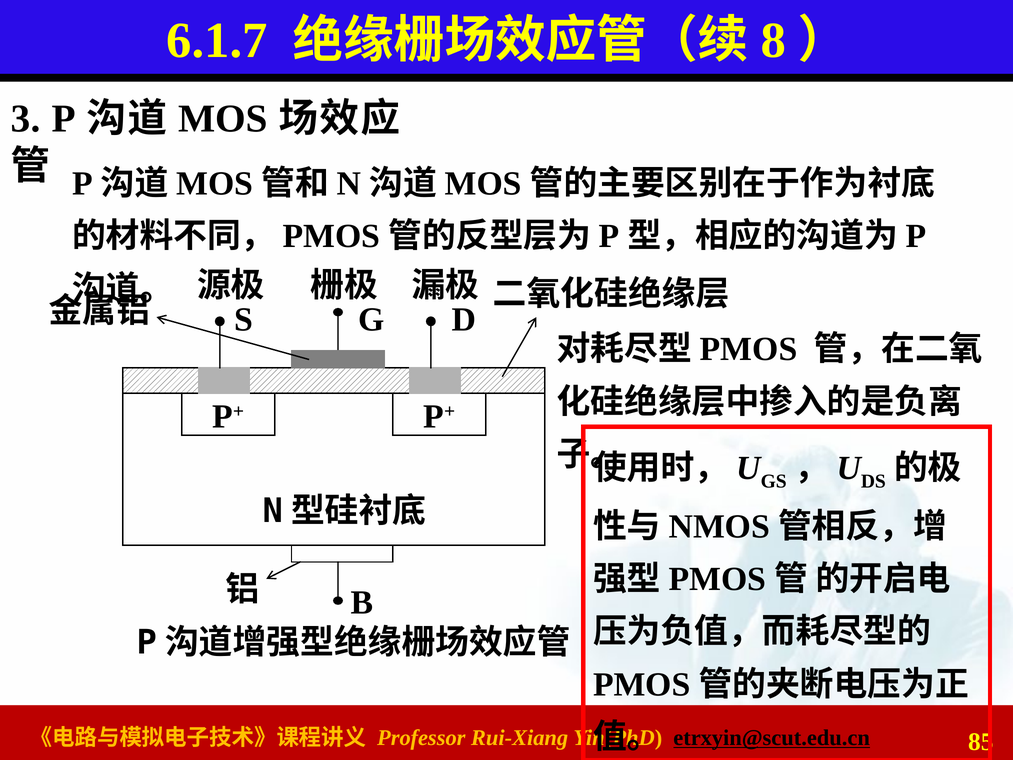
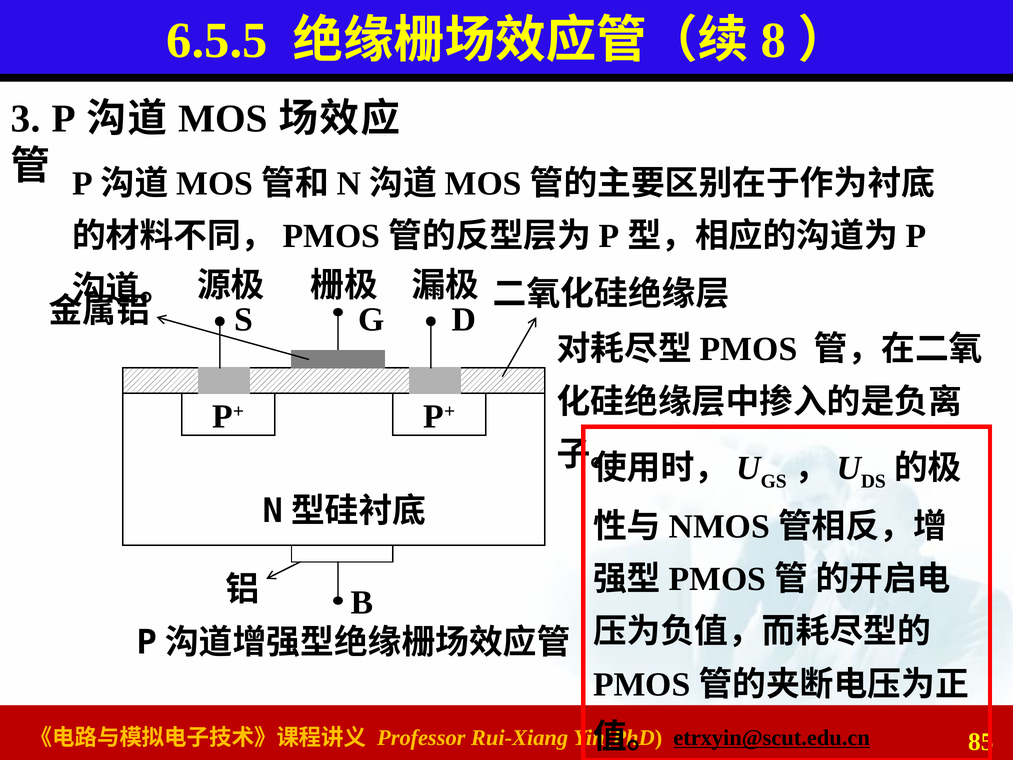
6.1.7: 6.1.7 -> 6.5.5 (217, 40)
